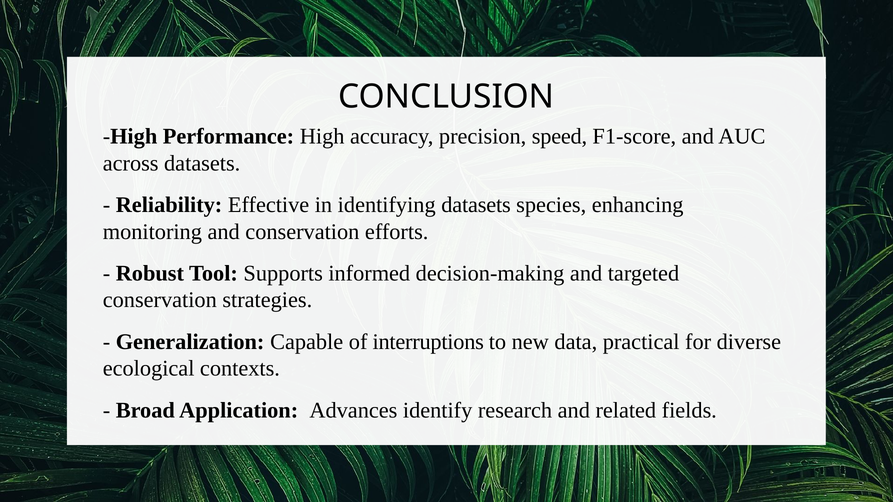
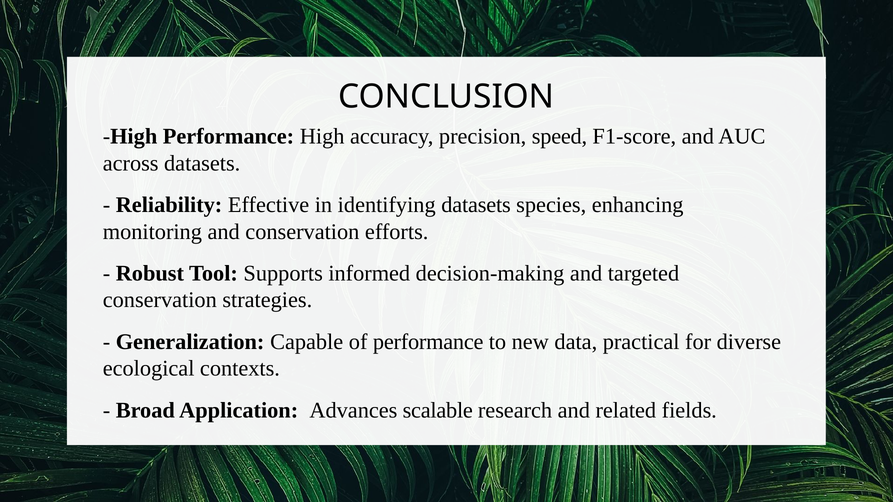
of interruptions: interruptions -> performance (428, 342)
identify: identify -> scalable (438, 410)
